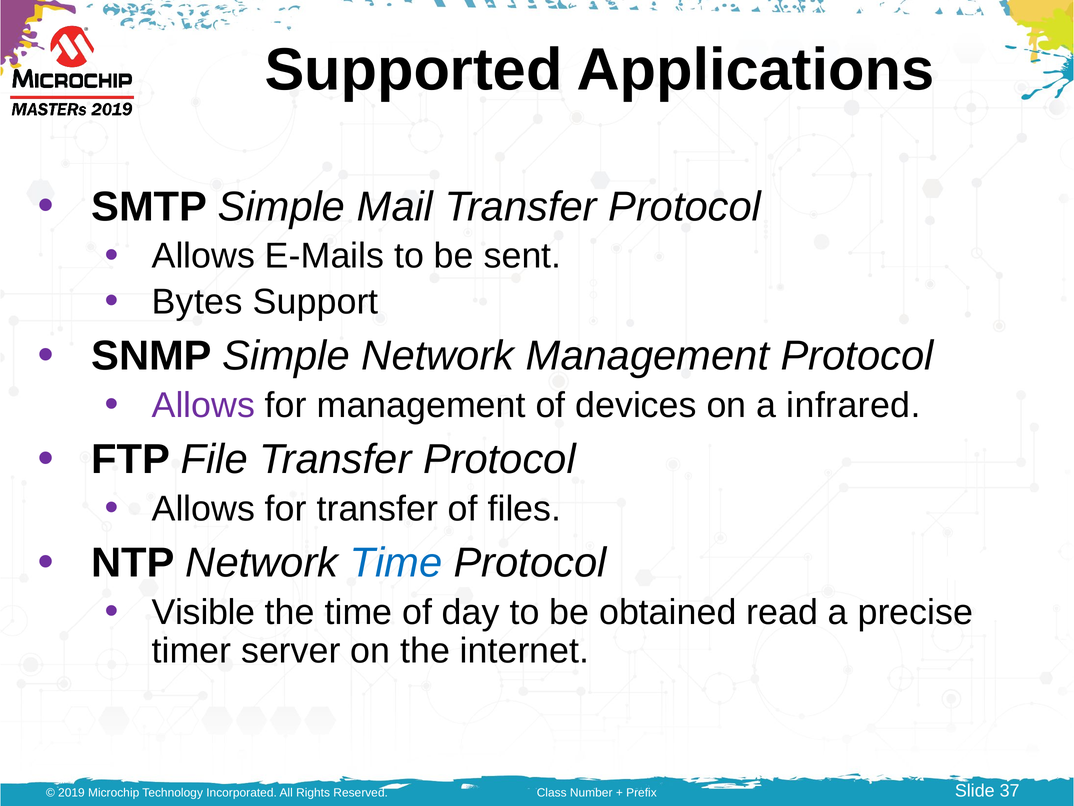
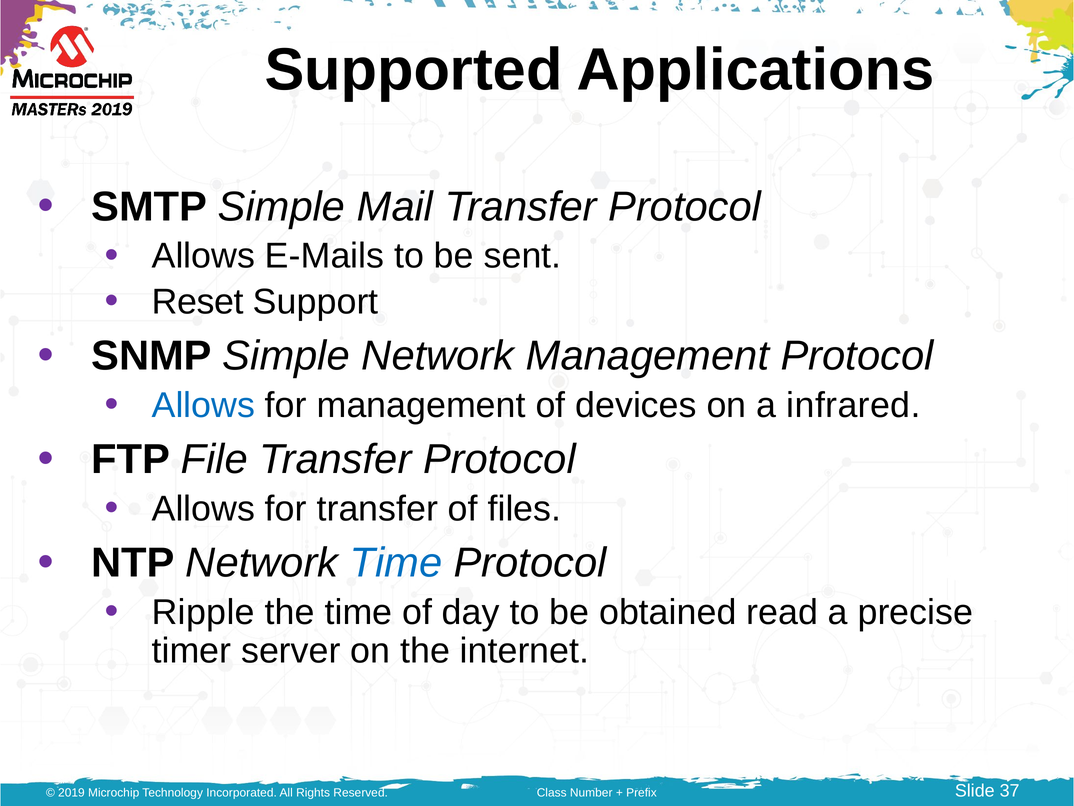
Bytes: Bytes -> Reset (198, 302)
Allows colour: purple -> blue (203, 405)
Visible: Visible -> Ripple (203, 612)
